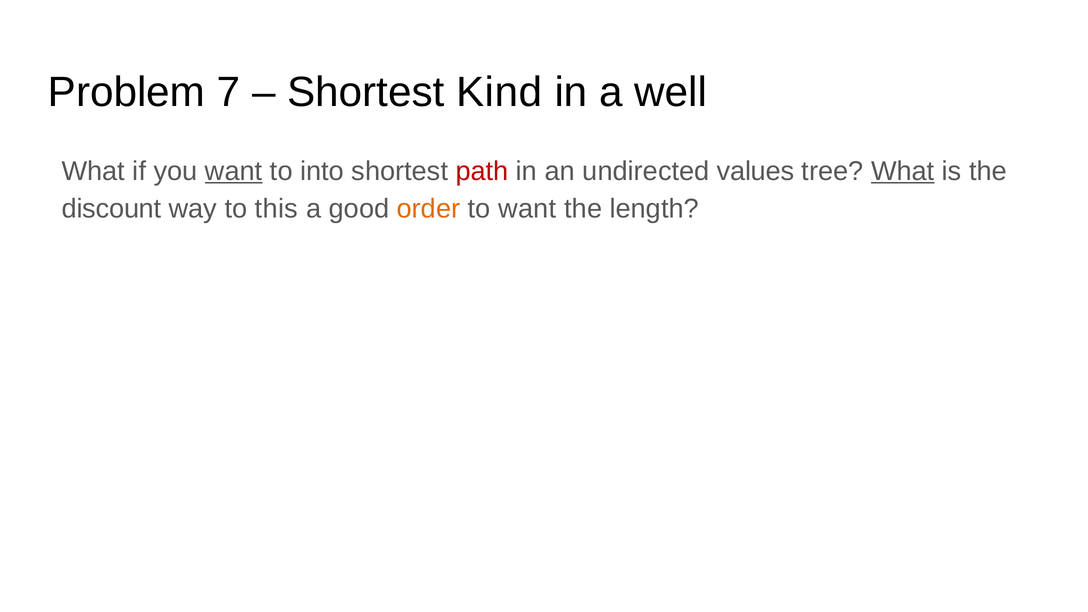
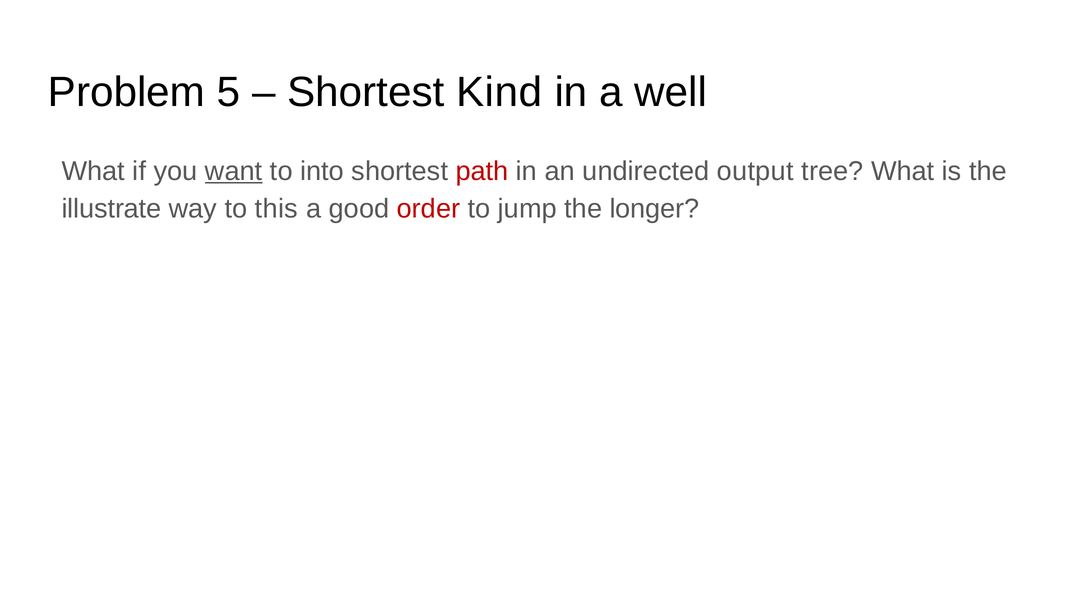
7: 7 -> 5 (229, 92)
values: values -> output (755, 171)
What underline: present -> none (903, 171)
discount: discount -> illustrate (111, 209)
order colour: orange -> red (429, 209)
to want: want -> jump (527, 209)
length: length -> longer (654, 209)
